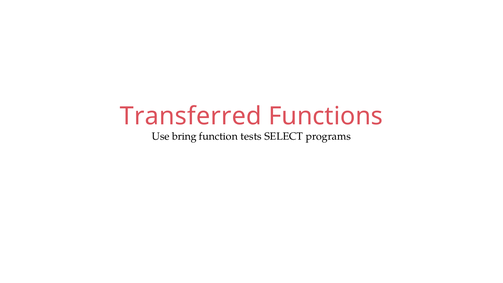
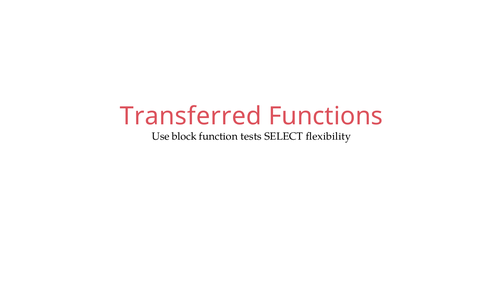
bring: bring -> block (184, 137)
programs: programs -> flexibility (328, 137)
